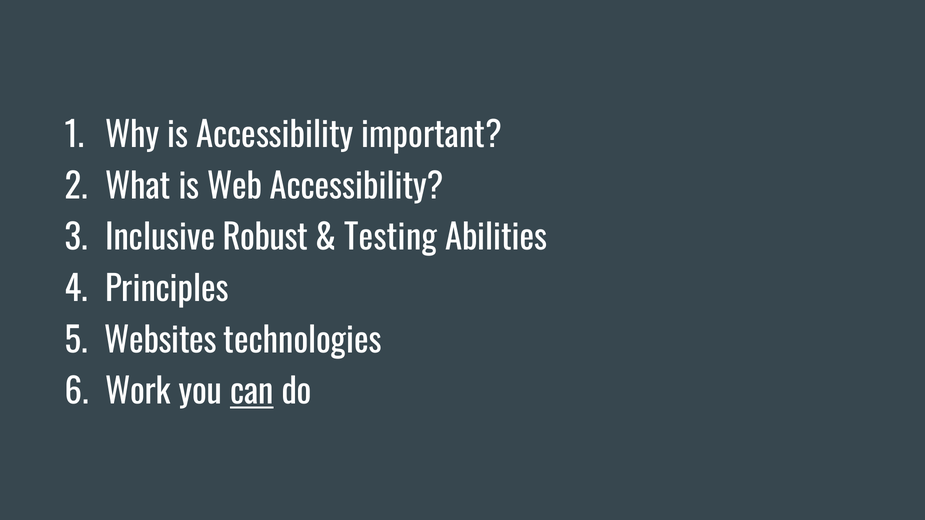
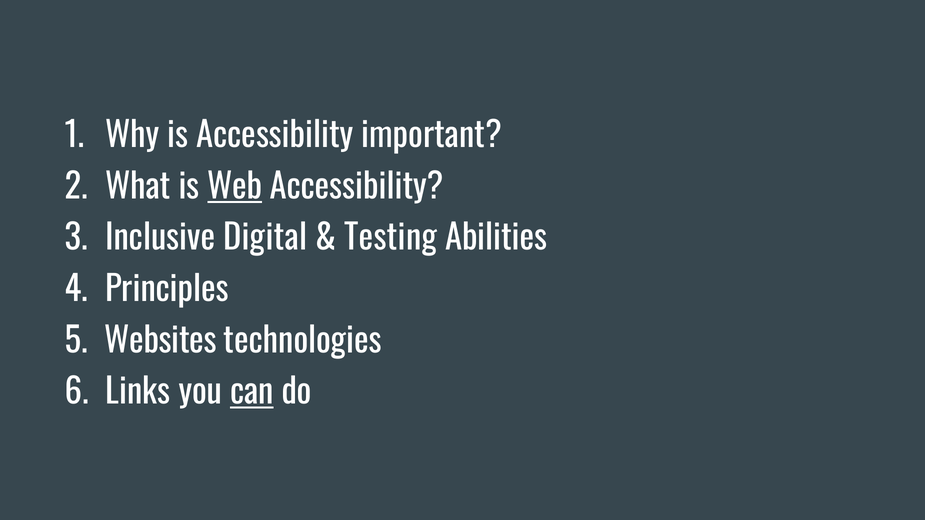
Web underline: none -> present (235, 187)
Robust: Robust -> Digital (265, 239)
Work: Work -> Links (138, 393)
